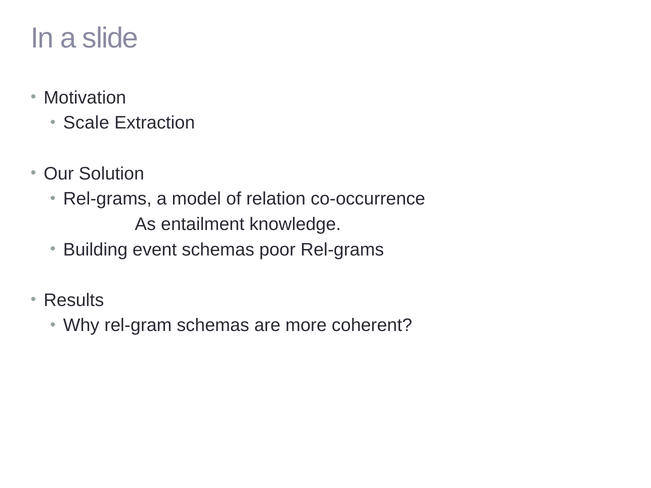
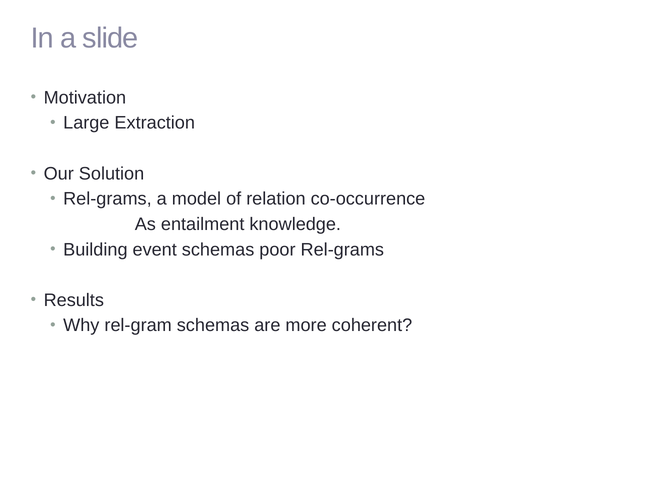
Scale: Scale -> Large (86, 123)
